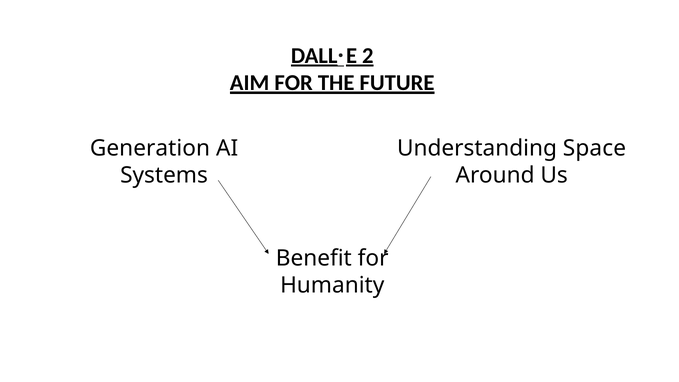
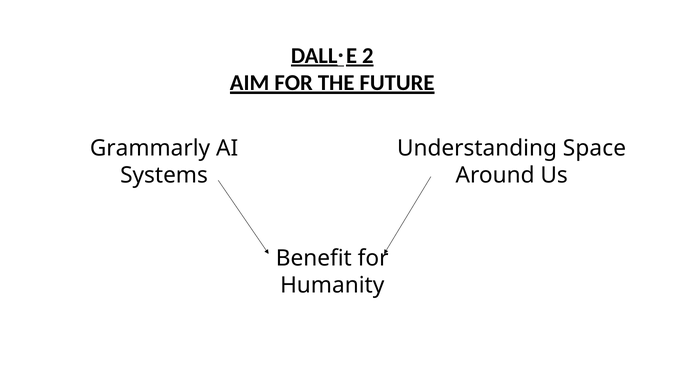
Generation: Generation -> Grammarly (150, 148)
